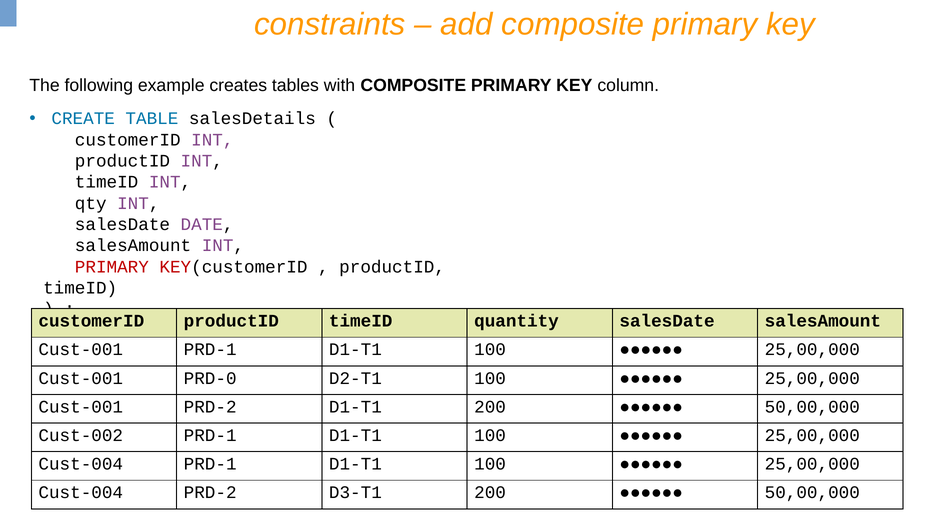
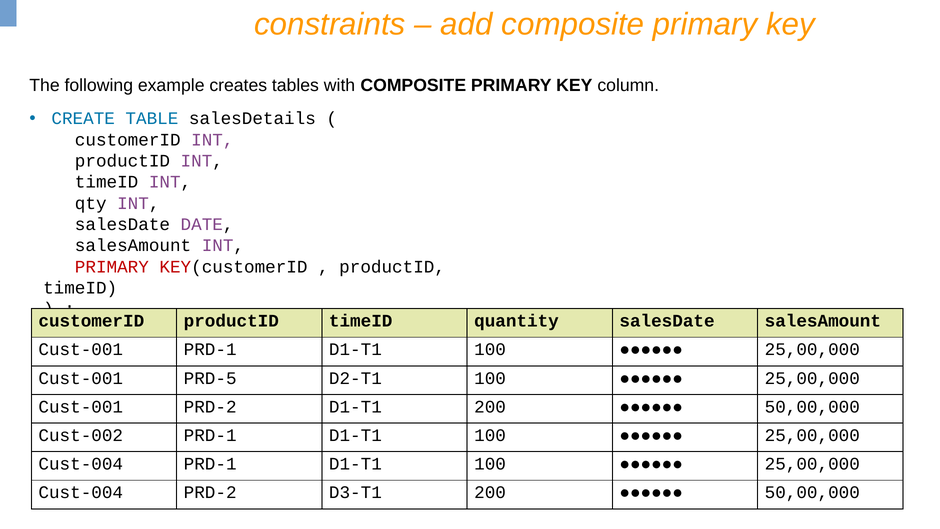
PRD-0: PRD-0 -> PRD-5 (210, 378)
